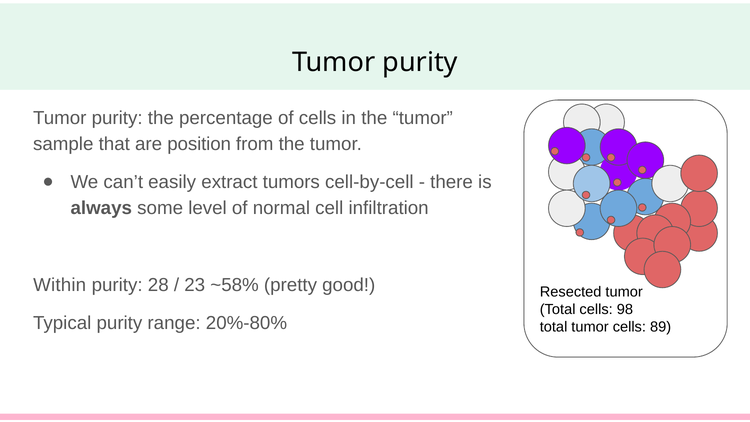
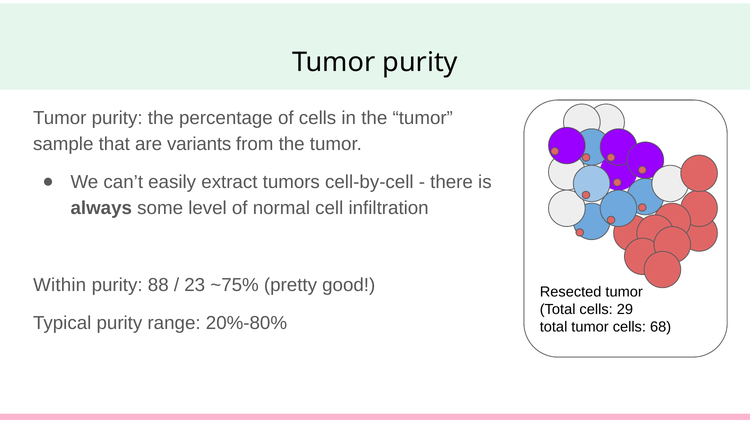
position: position -> variants (199, 144)
28: 28 -> 88 (158, 285)
~58%: ~58% -> ~75% (235, 285)
98: 98 -> 29 (625, 309)
89: 89 -> 68 (661, 327)
